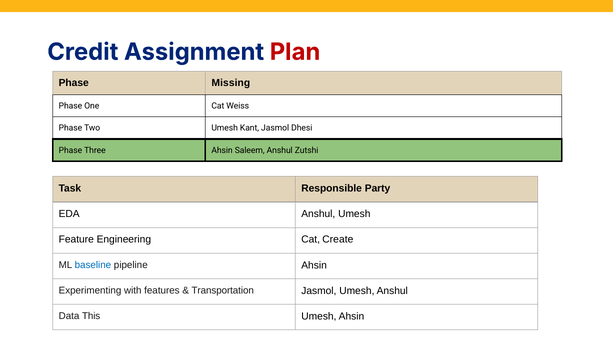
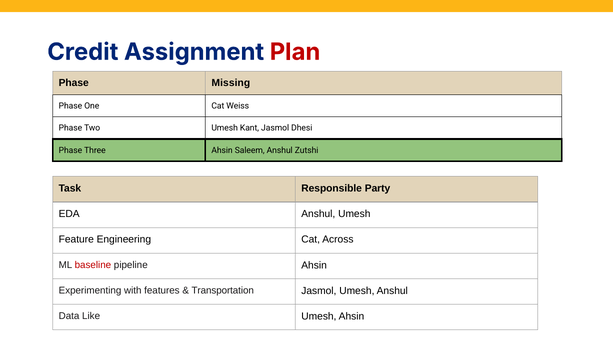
Create: Create -> Across (338, 239)
baseline colour: blue -> red (93, 265)
This: This -> Like (91, 316)
